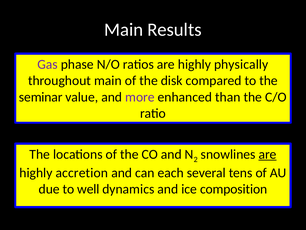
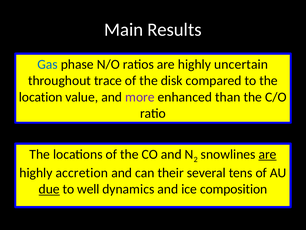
Gas colour: purple -> blue (48, 64)
physically: physically -> uncertain (241, 64)
throughout main: main -> trace (108, 81)
seminar: seminar -> location (41, 97)
each: each -> their (171, 172)
due underline: none -> present (49, 189)
